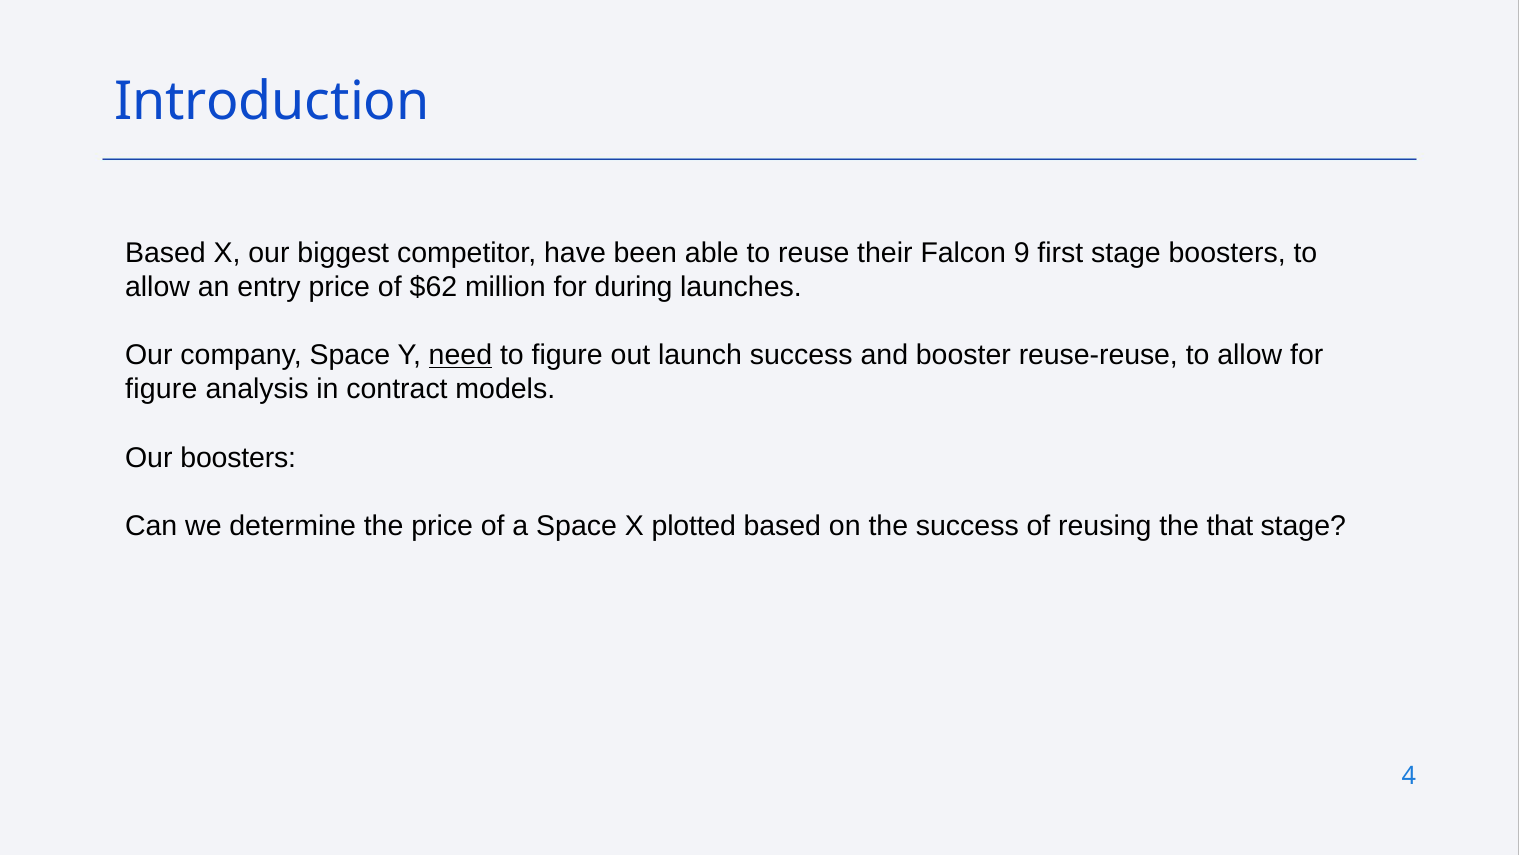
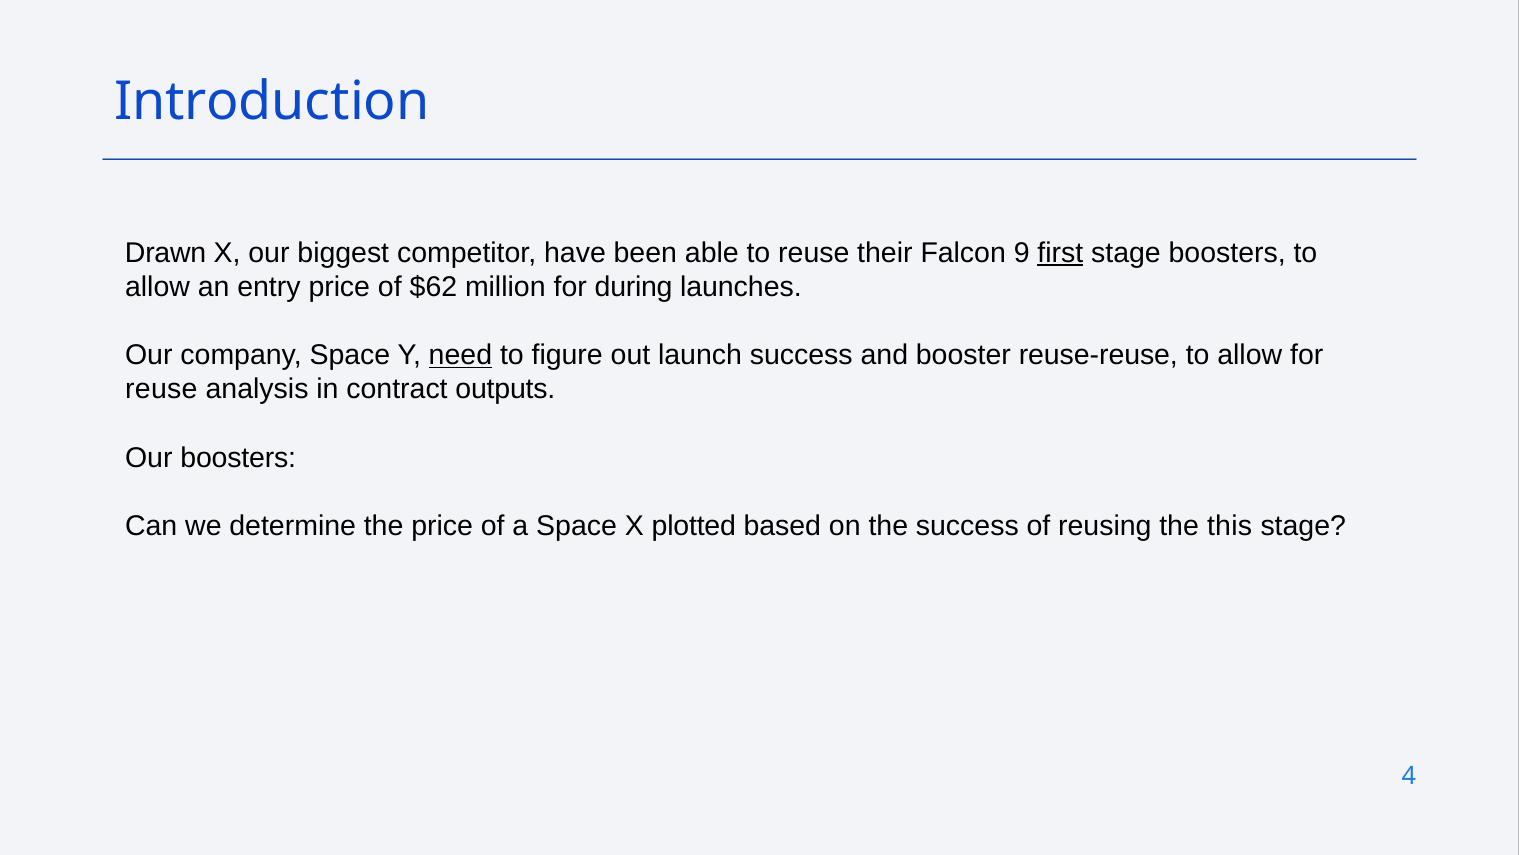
Based: Based -> Drawn (166, 253)
first underline: none -> present (1060, 253)
figure: figure -> reuse (161, 389)
models: models -> outputs (505, 389)
that: that -> this (1230, 526)
